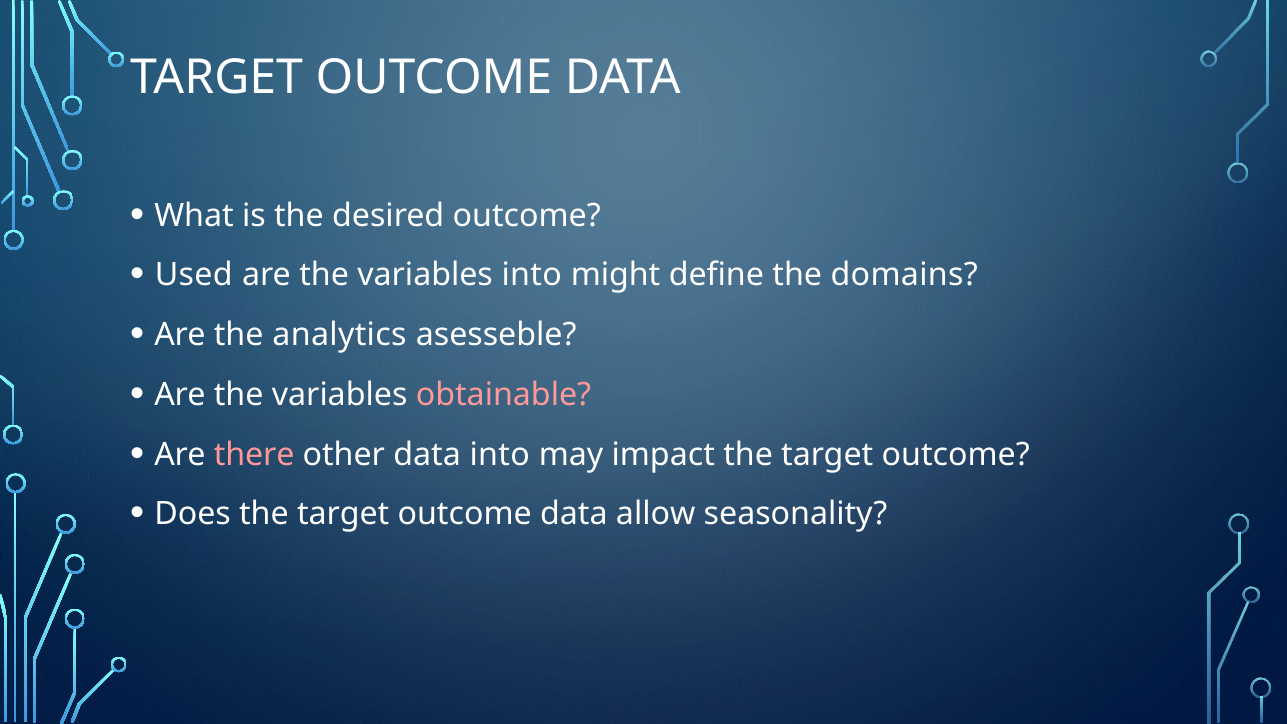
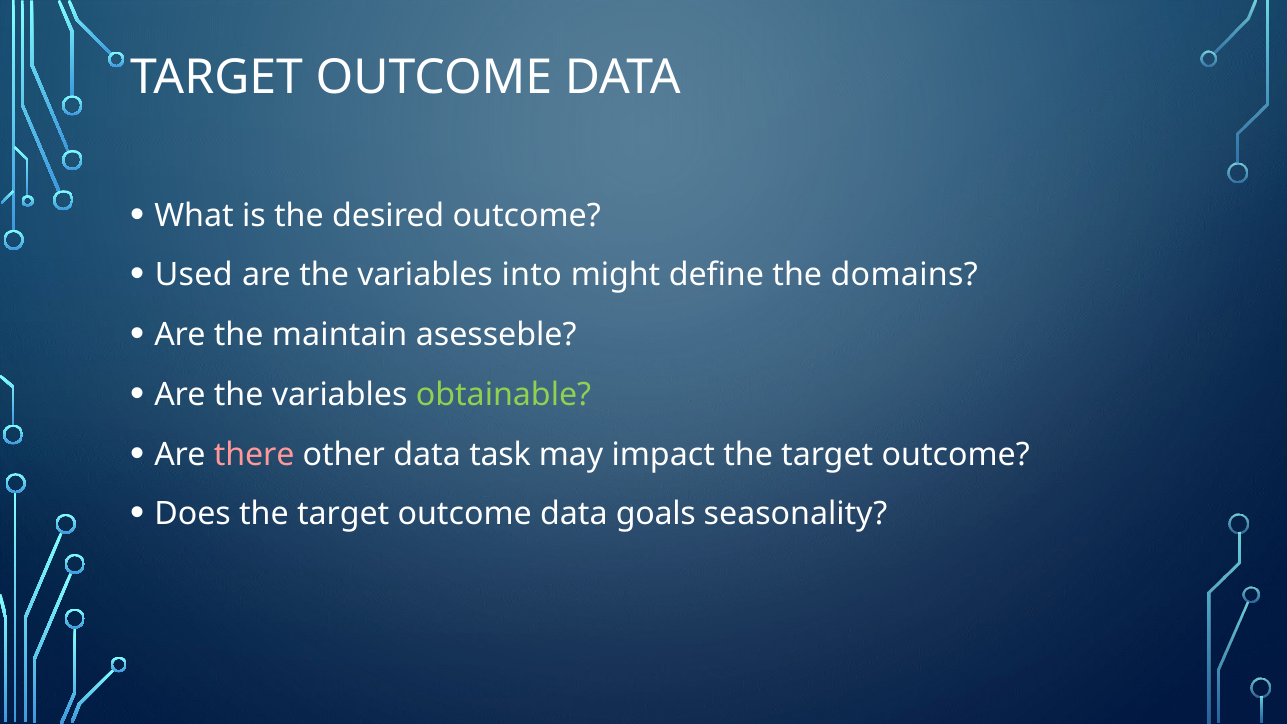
analytics: analytics -> maintain (340, 335)
obtainable colour: pink -> light green (504, 395)
data into: into -> task (500, 454)
allow: allow -> goals (656, 514)
